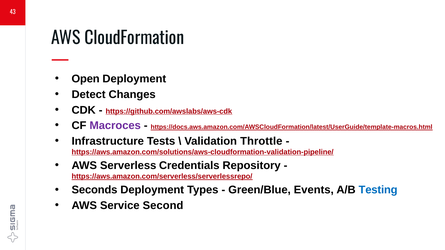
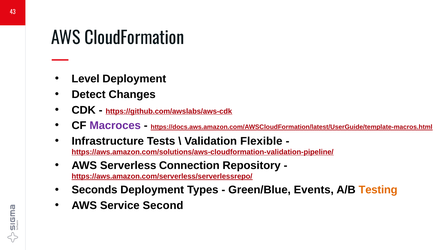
Open: Open -> Level (86, 79)
Throttle: Throttle -> Flexible (261, 141)
Credentials: Credentials -> Connection (189, 166)
Testing colour: blue -> orange (378, 190)
